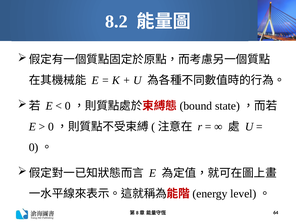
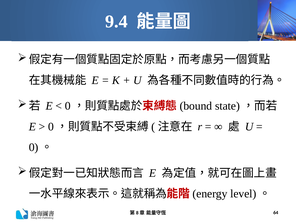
8.2: 8.2 -> 9.4 (116, 22)
